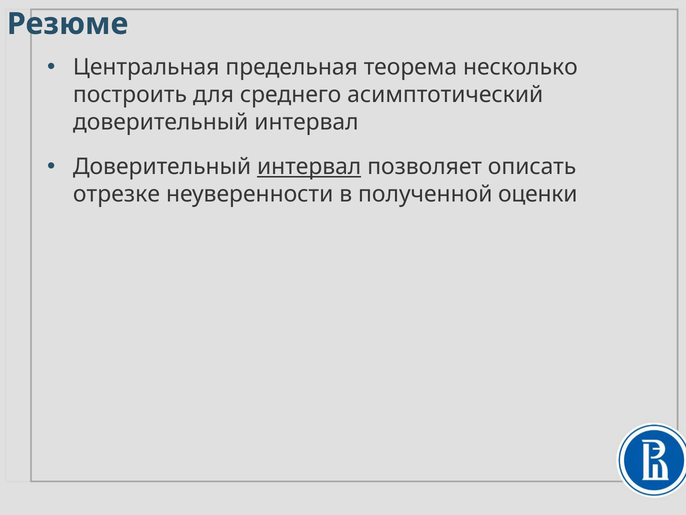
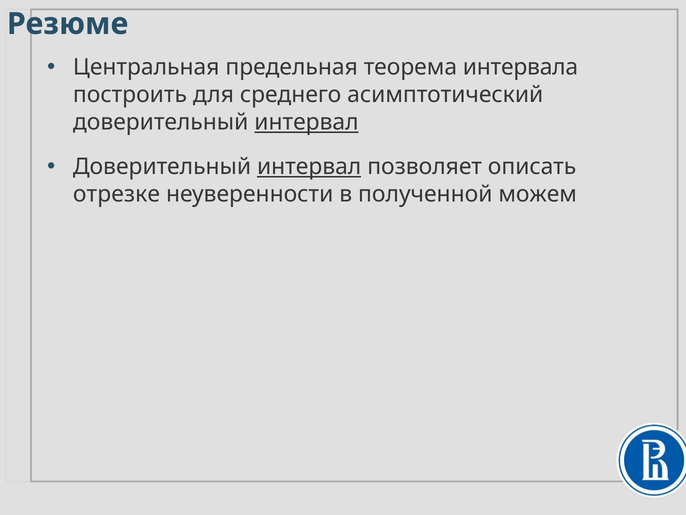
несколько: несколько -> интервала (520, 67)
интервал underline: none -> present (306, 122)
оценки: оценки -> можем (538, 194)
